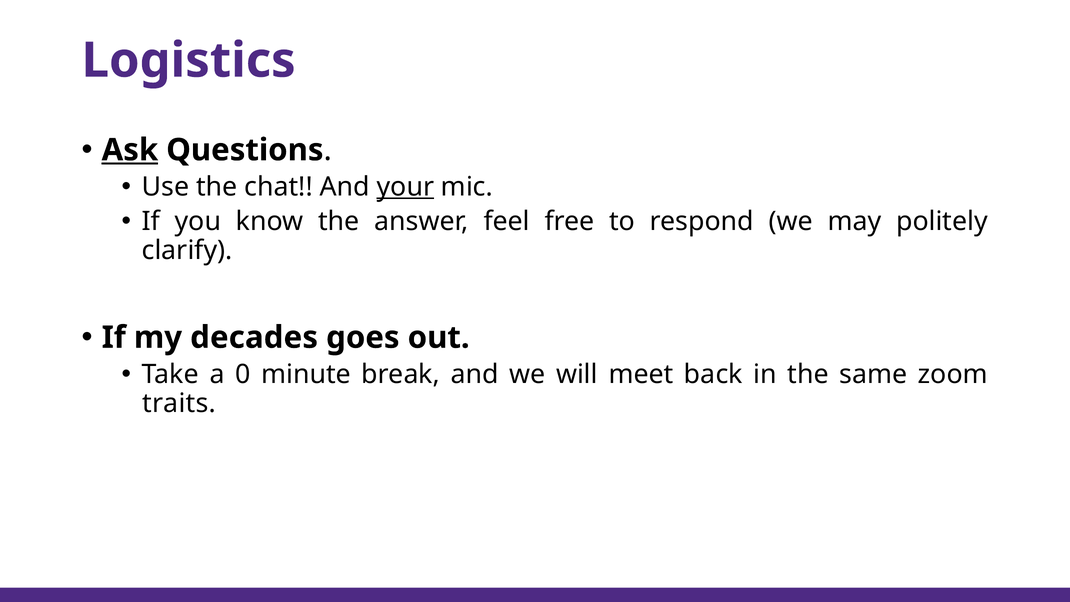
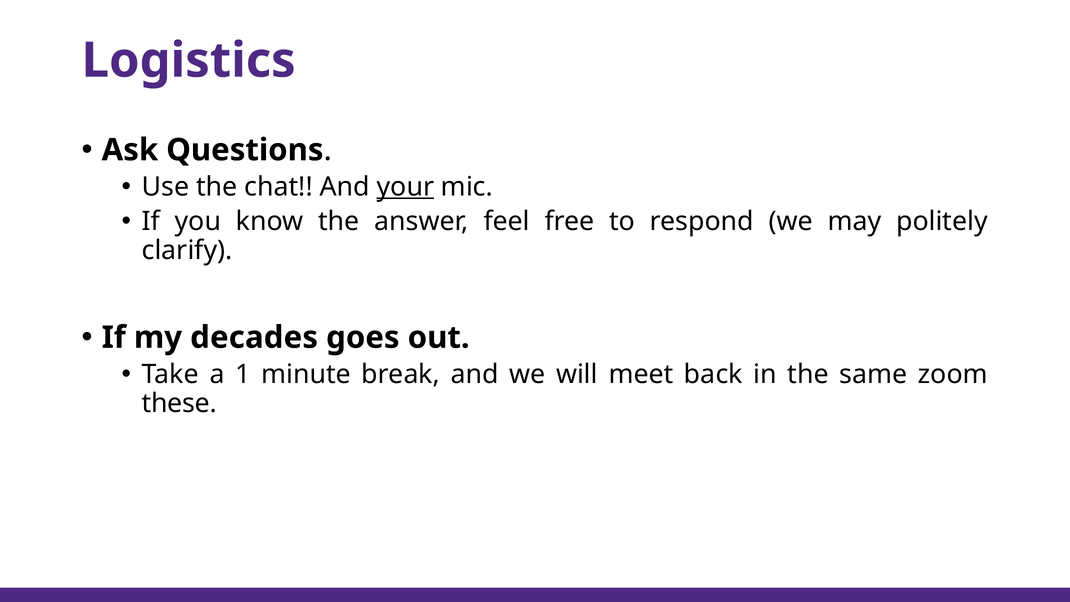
Ask underline: present -> none (130, 150)
0: 0 -> 1 (243, 374)
traits: traits -> these (179, 403)
